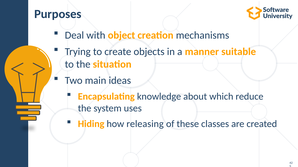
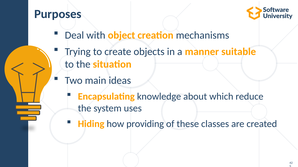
releasing: releasing -> providing (145, 124)
